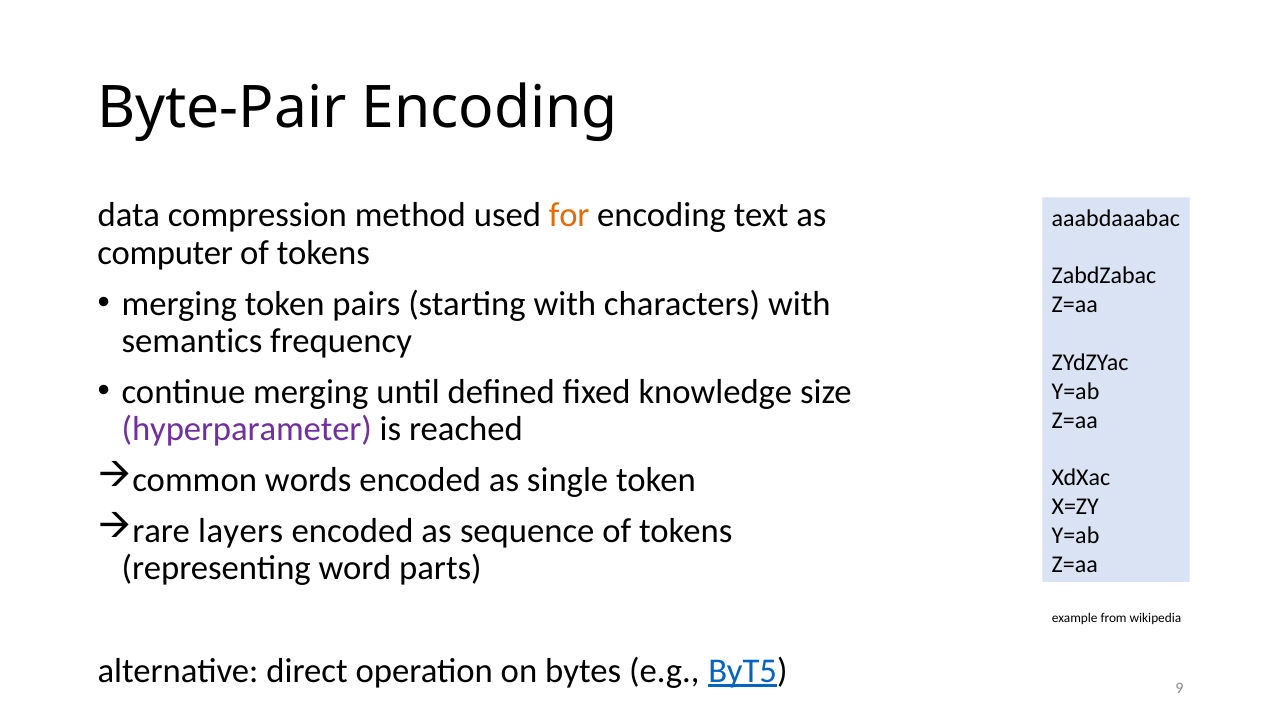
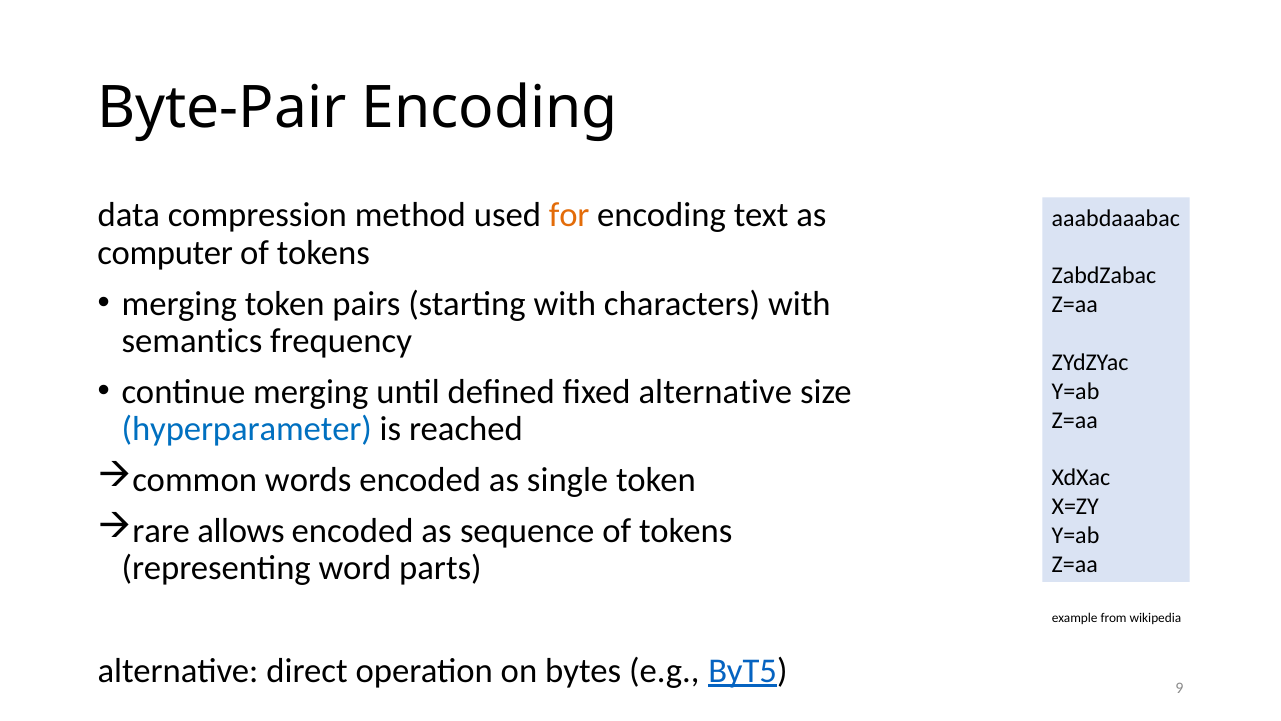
fixed knowledge: knowledge -> alternative (715, 392)
hyperparameter colour: purple -> blue (247, 429)
layers: layers -> allows (241, 531)
